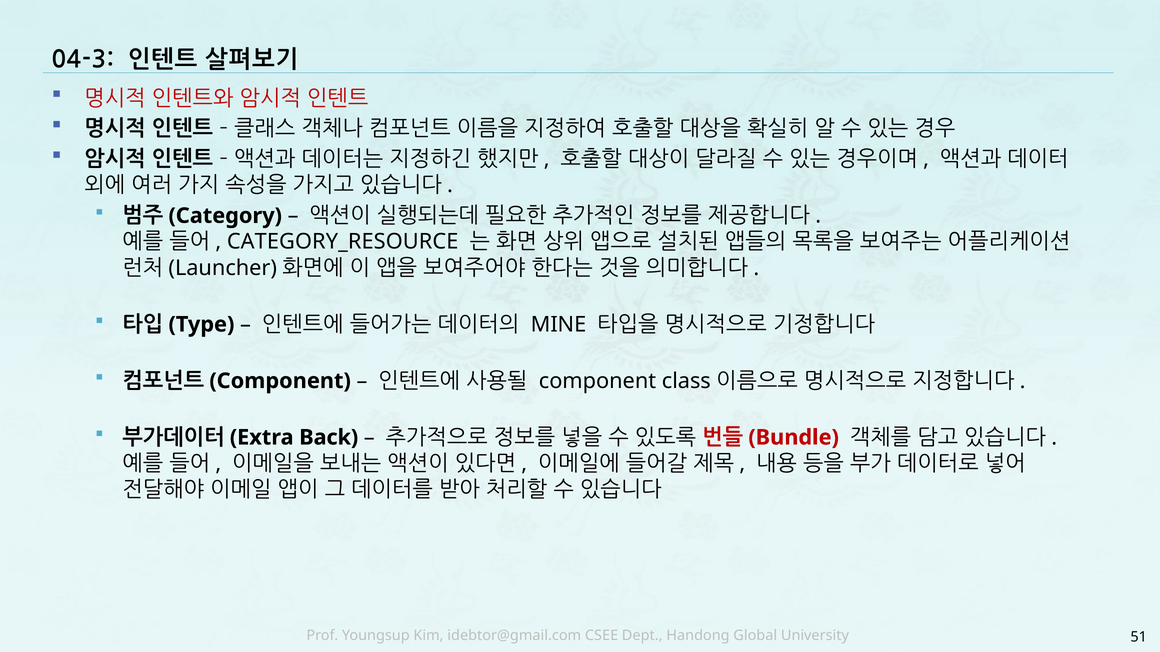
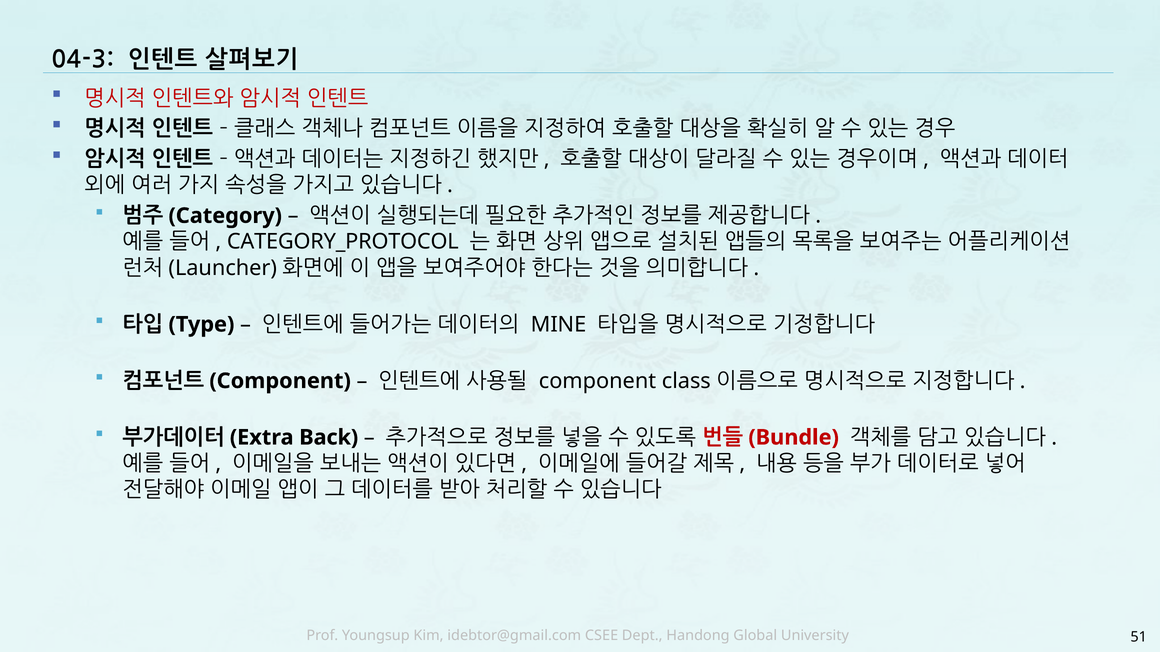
CATEGORY_RESOURCE: CATEGORY_RESOURCE -> CATEGORY_PROTOCOL (343, 242)
